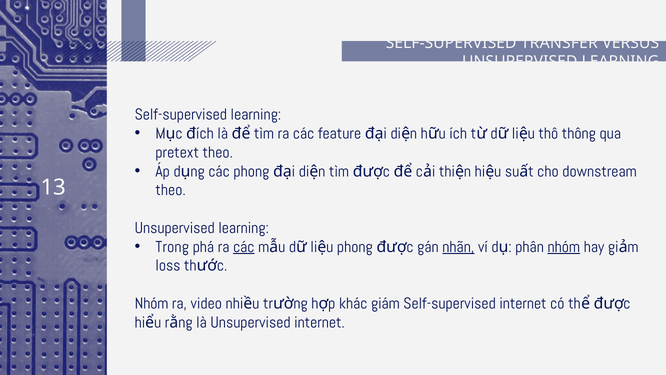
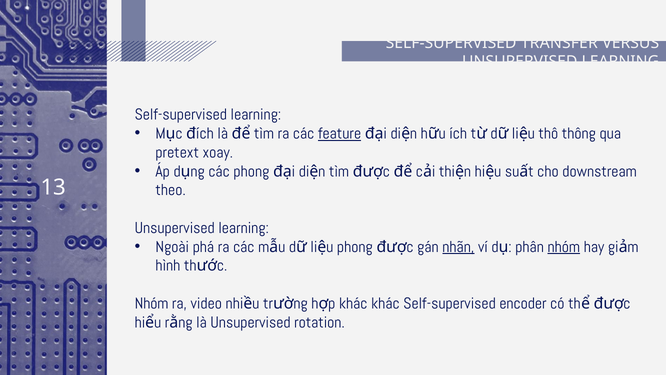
feature underline: none -> present (340, 133)
pretext theo: theo -> xoay (218, 152)
Trong: Trong -> Ngoài (172, 247)
các underline: present -> none (244, 247)
loss: loss -> hình (168, 266)
khác giám: giám -> khác (385, 303)
Self-supervised internet: internet -> encoder (523, 303)
Unsupervised internet: internet -> rotation (320, 322)
